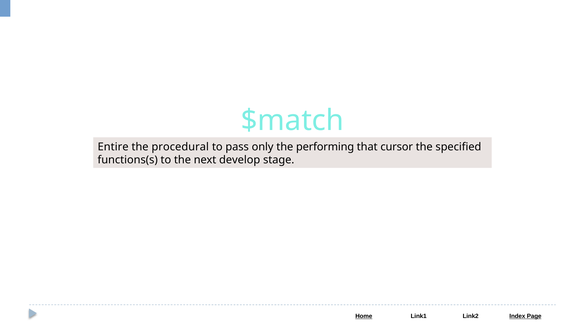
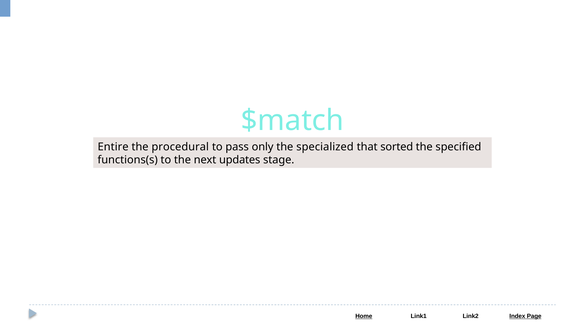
performing: performing -> specialized (325, 147)
cursor: cursor -> sorted (397, 147)
develop: develop -> updates (240, 160)
